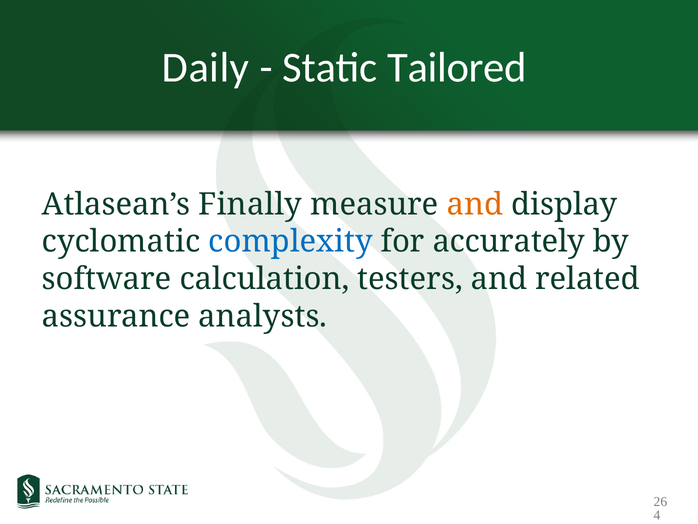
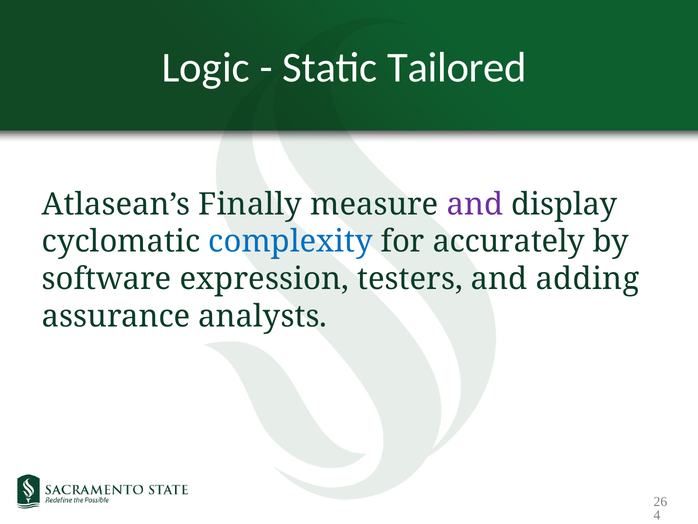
Daily: Daily -> Logic (206, 68)
and colour: orange -> purple (475, 204)
calculation: calculation -> expression (264, 279)
related: related -> adding (587, 279)
